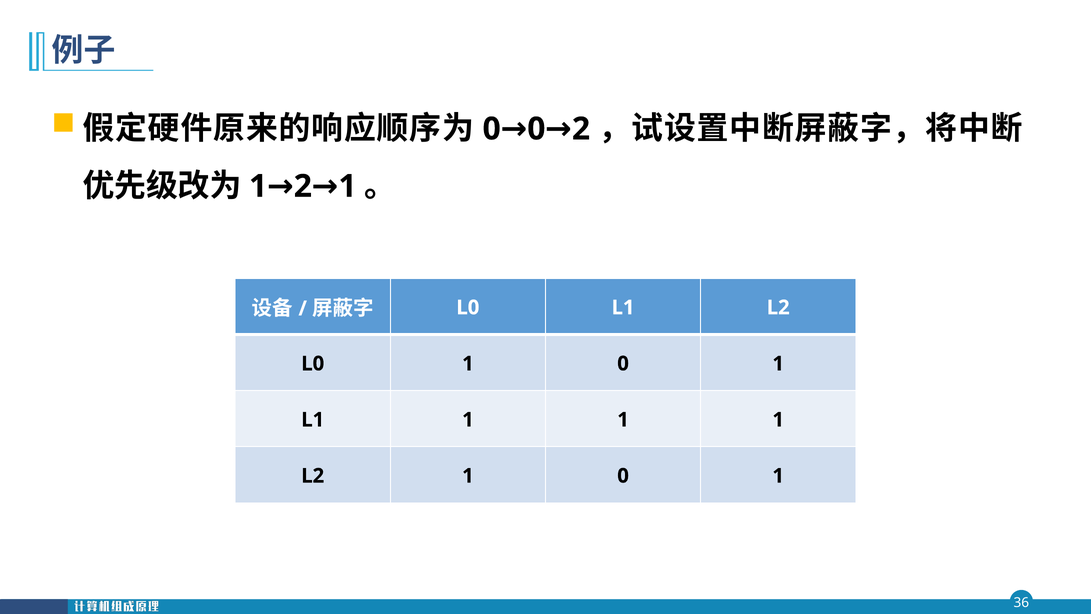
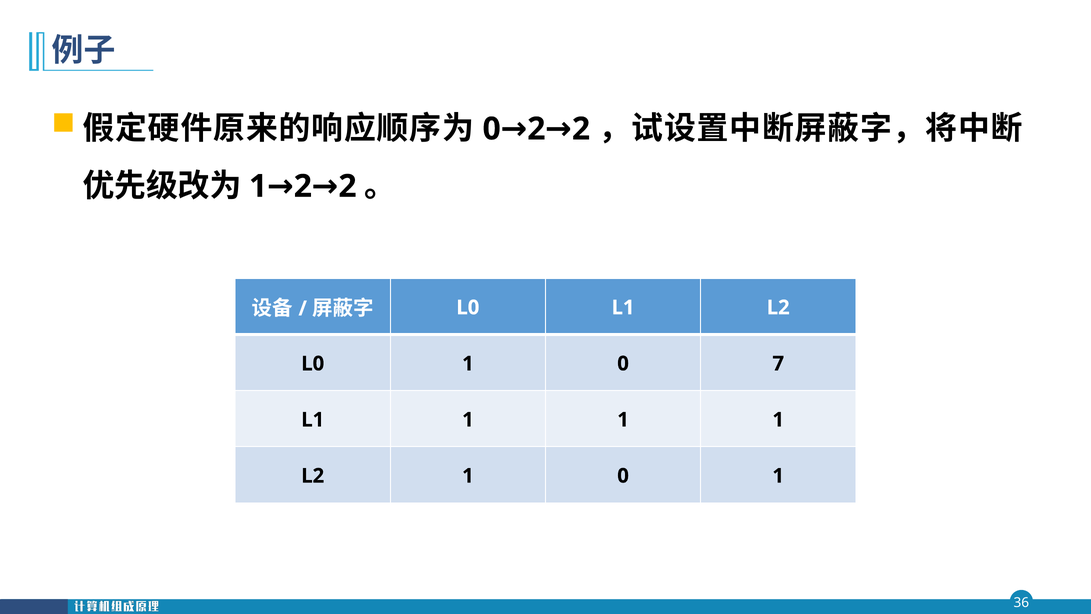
0 0: 0 -> 2 (536, 129)
1: 1 -> 2 (348, 186)
L0 1 0 1: 1 -> 7 (778, 363)
